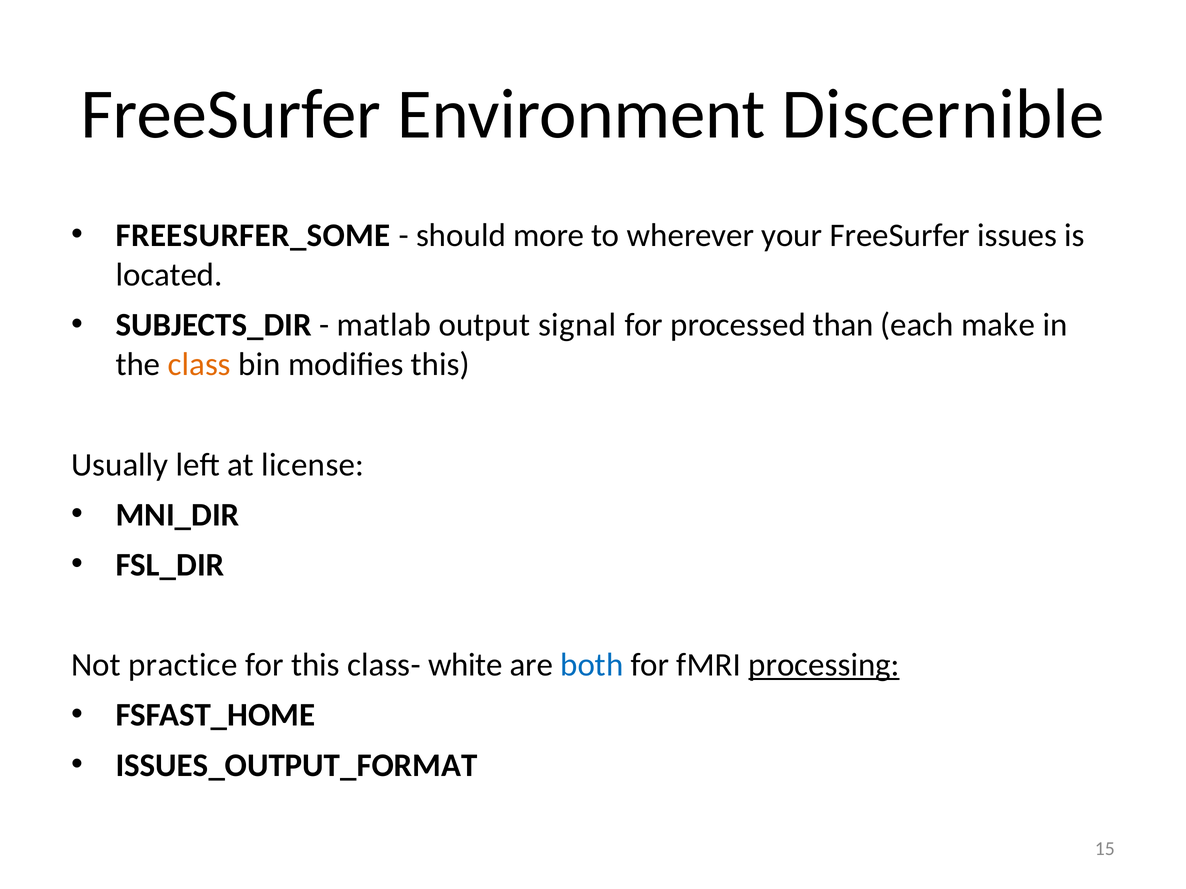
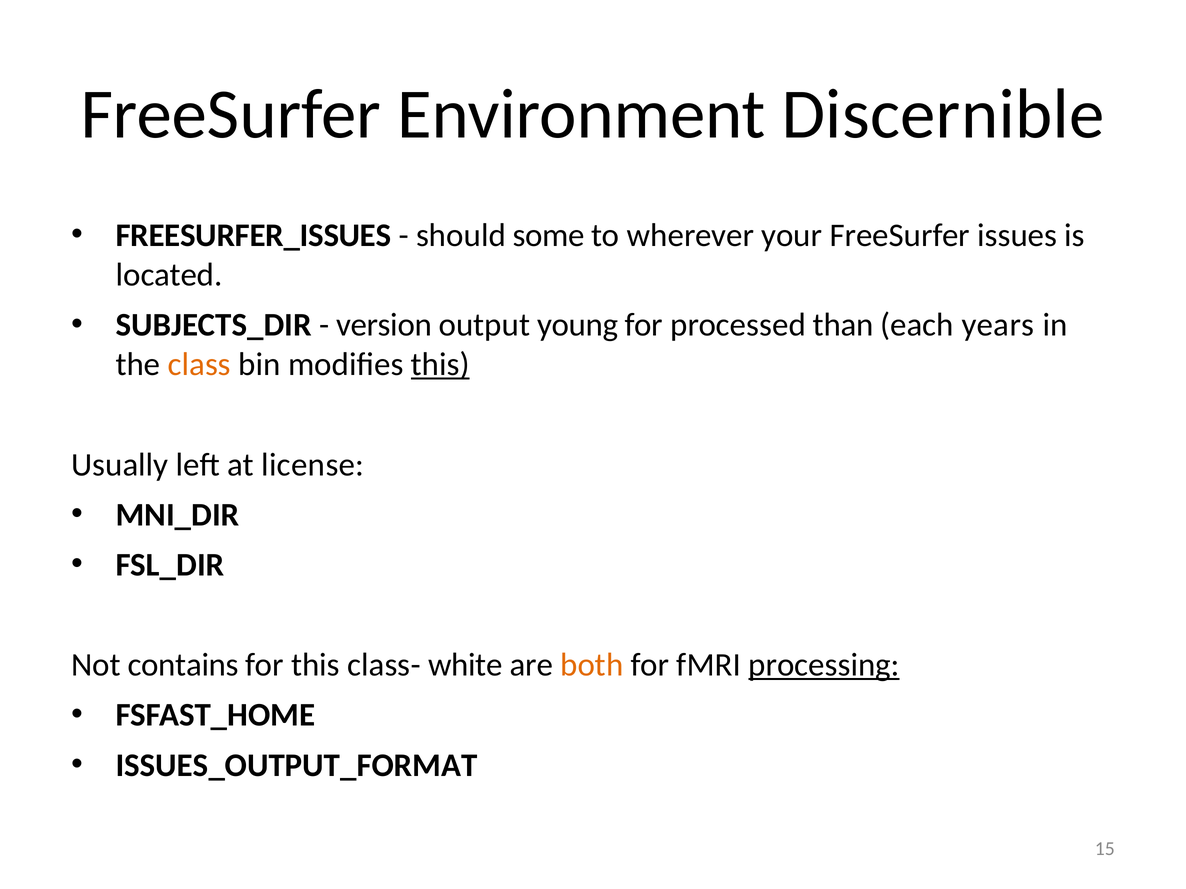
FREESURFER_SOME: FREESURFER_SOME -> FREESURFER_ISSUES (253, 236)
more: more -> some (549, 236)
matlab: matlab -> version (384, 325)
signal: signal -> young (578, 325)
make: make -> years (998, 325)
this underline: none -> present (440, 365)
practice: practice -> contains (183, 665)
both colour: blue -> orange (592, 665)
